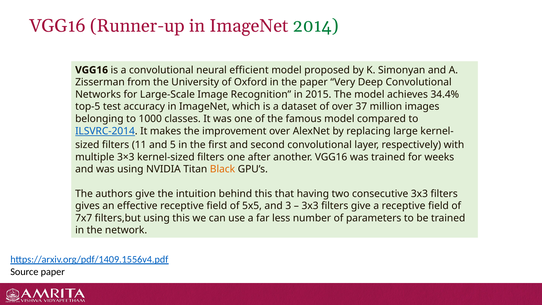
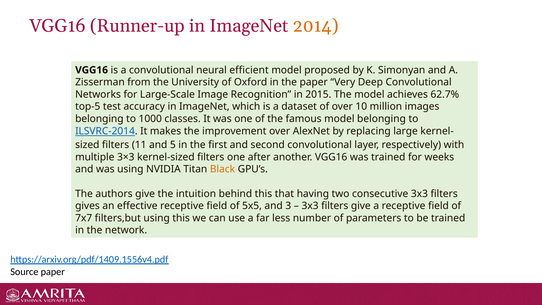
2014 colour: green -> orange (316, 26)
34.4%: 34.4% -> 62.7% (445, 94)
37: 37 -> 10 (361, 107)
model compared: compared -> belonging (381, 119)
